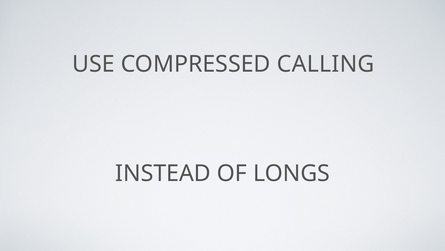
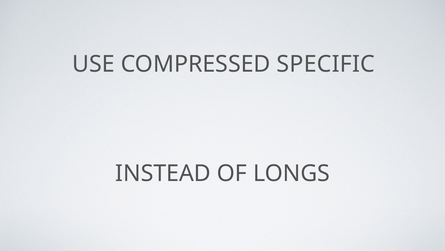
CALLING: CALLING -> SPECIFIC (326, 64)
